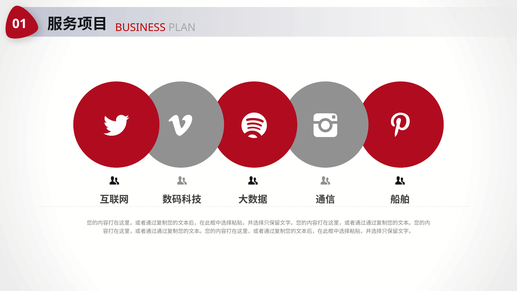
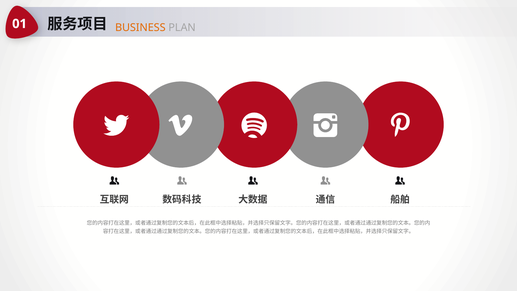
BUSINESS colour: red -> orange (140, 28)
